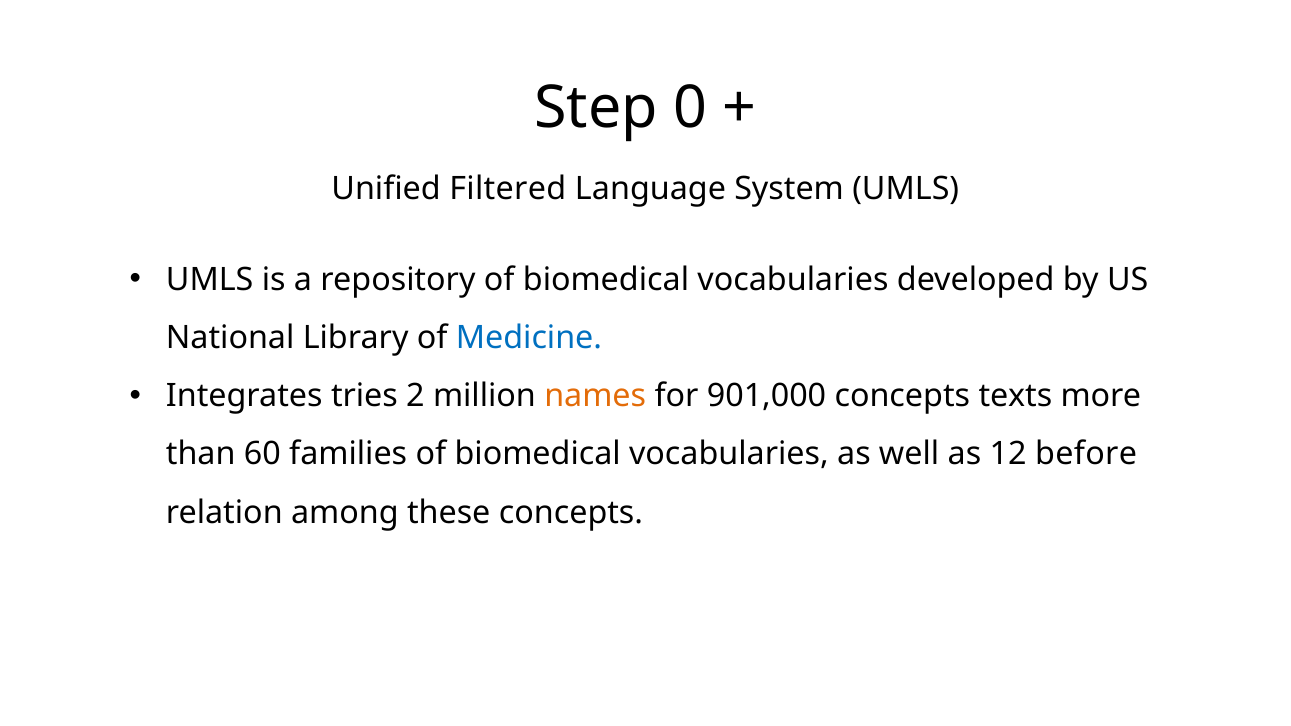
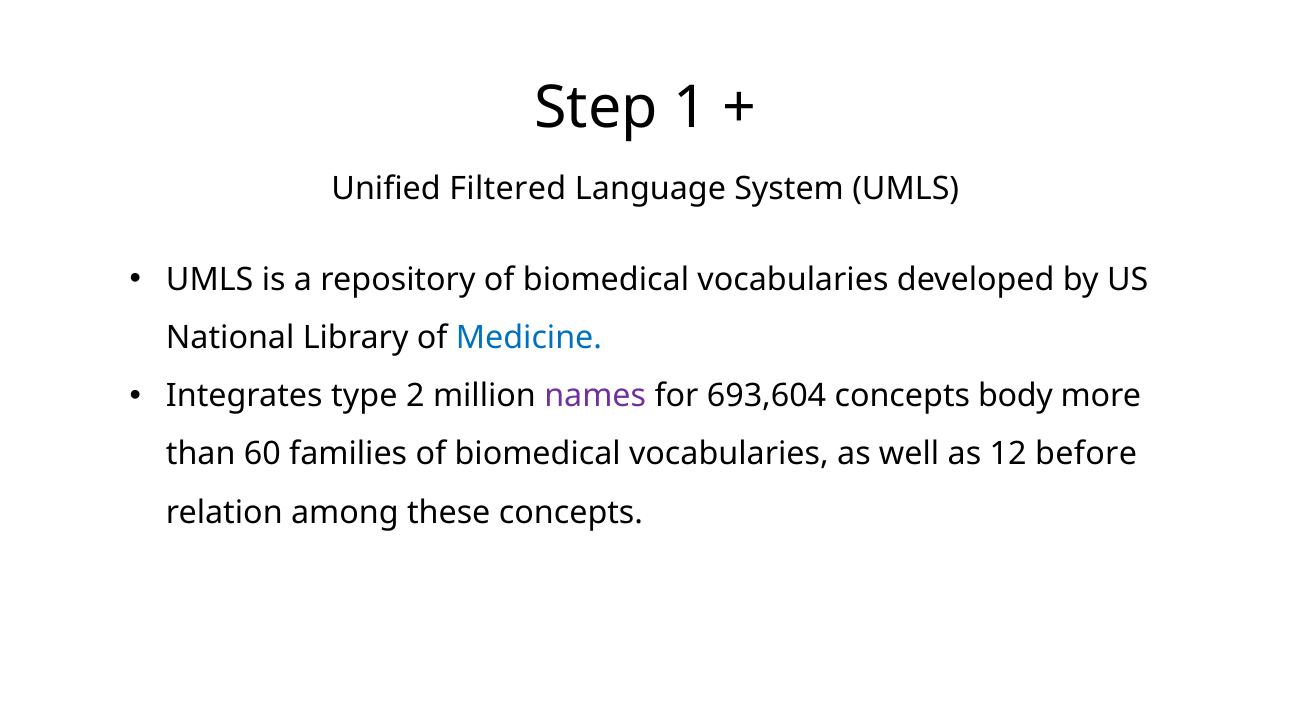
0: 0 -> 1 (690, 108)
tries: tries -> type (364, 396)
names colour: orange -> purple (595, 396)
901,000: 901,000 -> 693,604 (767, 396)
texts: texts -> body (1016, 396)
